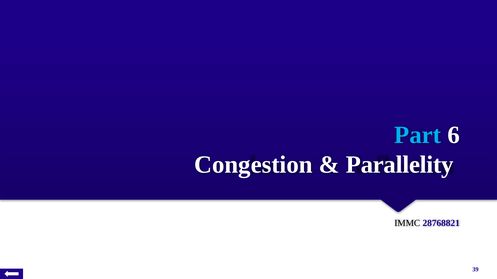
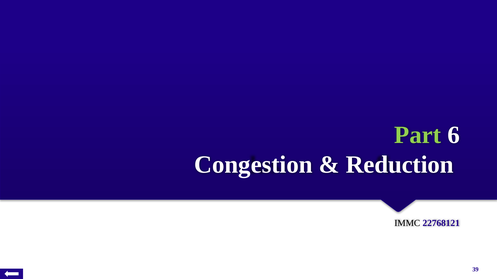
Part colour: light blue -> light green (418, 135)
Parallelity: Parallelity -> Reduction (400, 165)
28768821: 28768821 -> 22768121 (441, 223)
